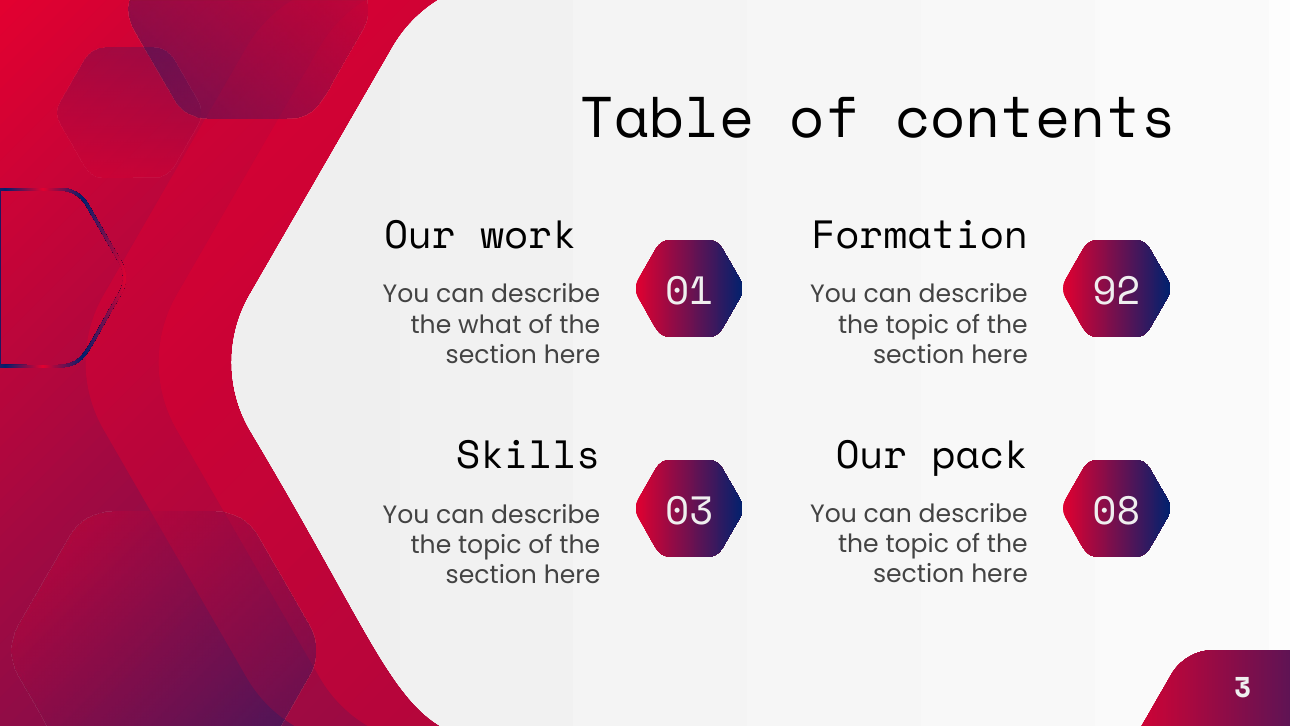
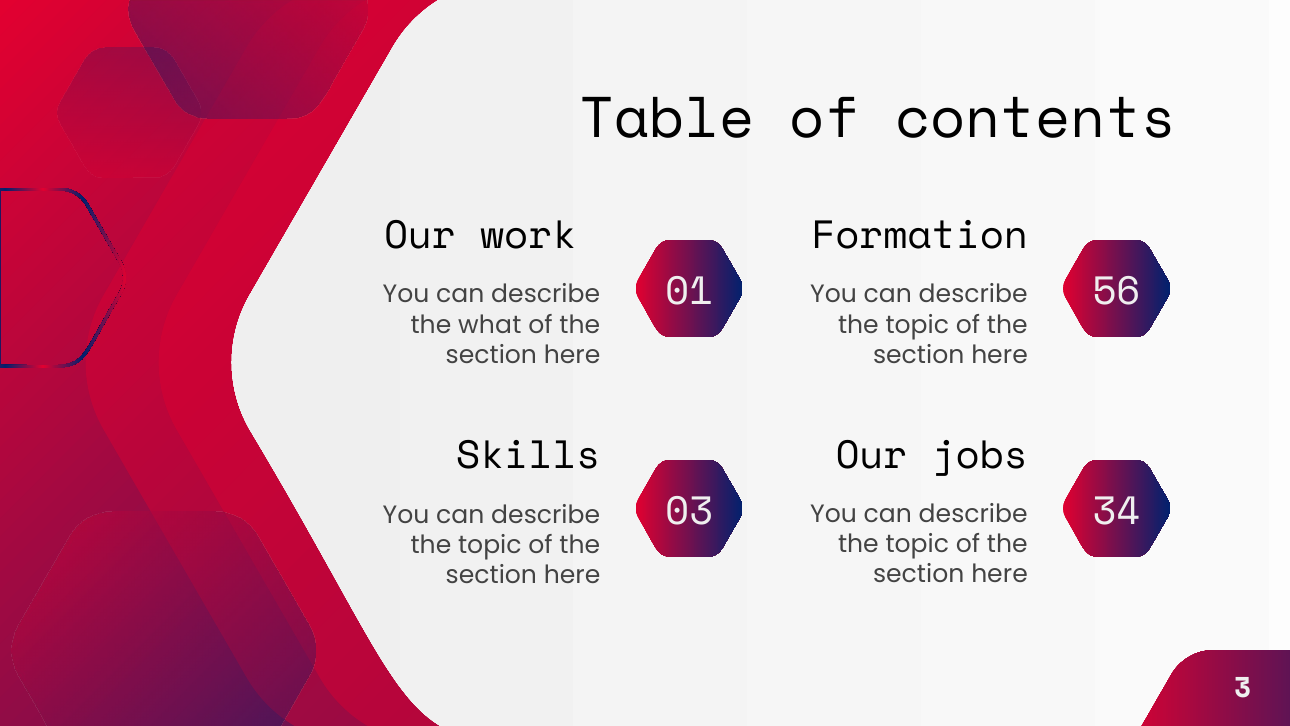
92: 92 -> 56 (1117, 291)
pack: pack -> jobs (980, 455)
08: 08 -> 34 (1117, 511)
